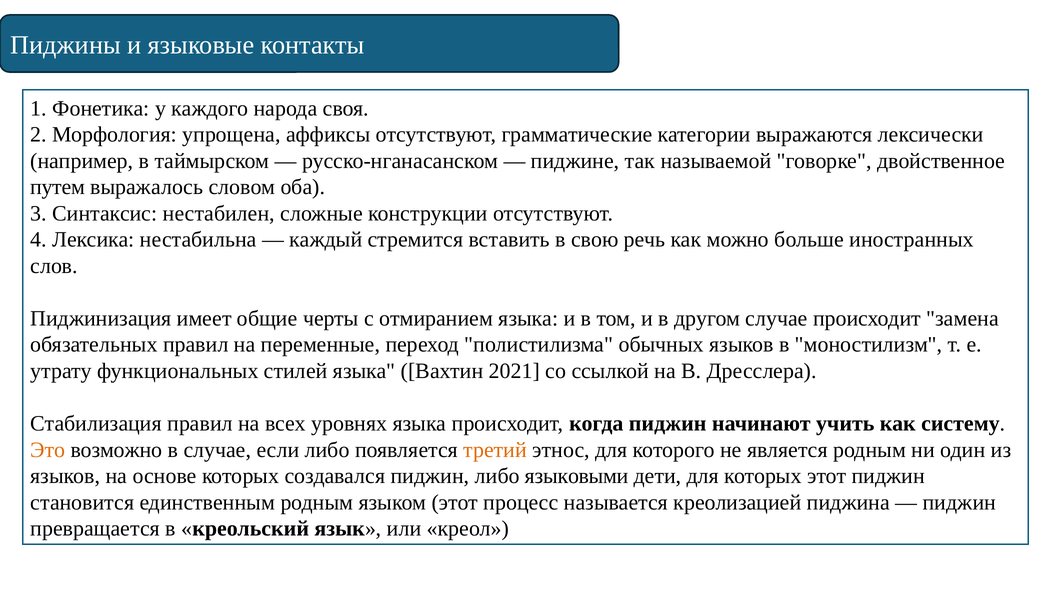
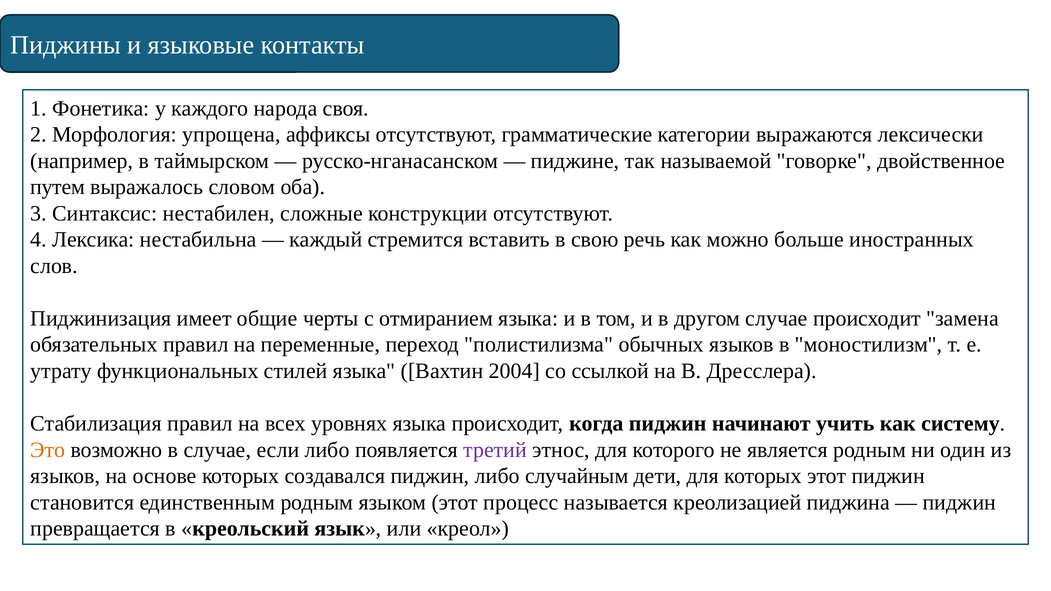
2021: 2021 -> 2004 (514, 371)
третий colour: orange -> purple (495, 450)
языковыми: языковыми -> случайным (577, 476)
